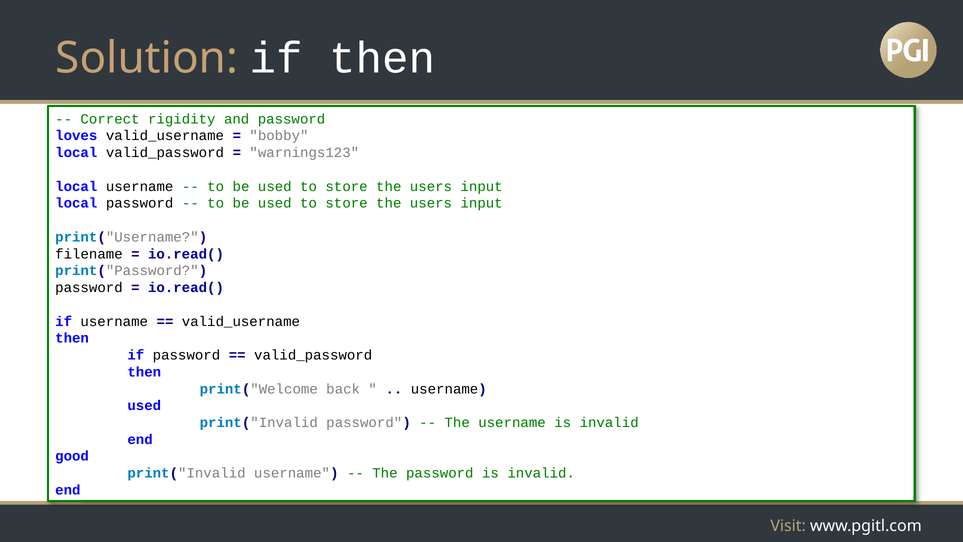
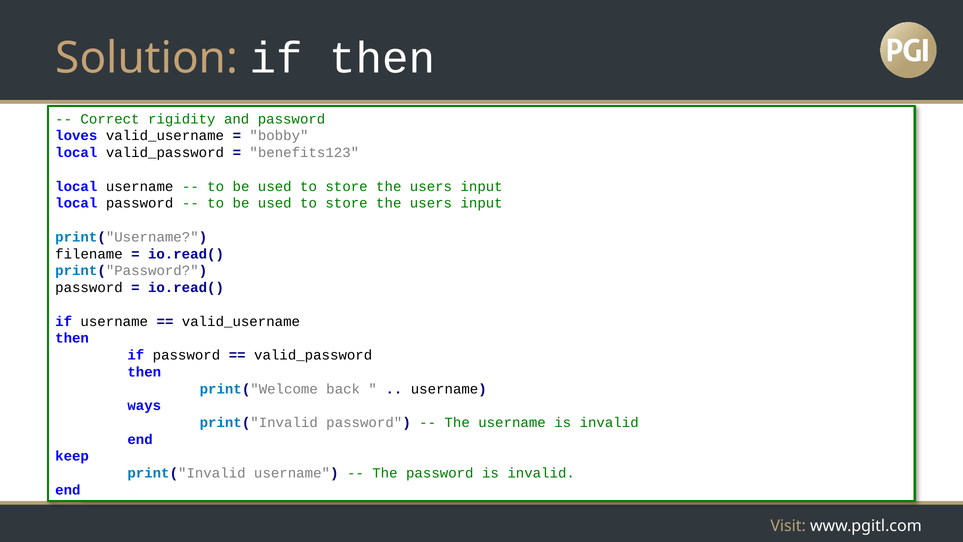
warnings123: warnings123 -> benefits123 (304, 153)
used: used -> ways (144, 406)
good: good -> keep (72, 456)
